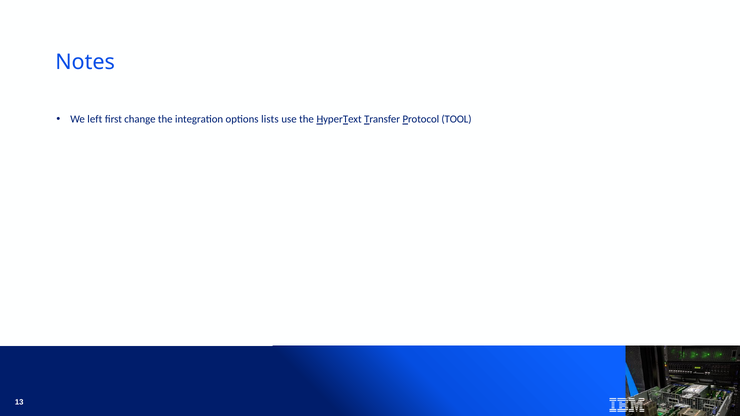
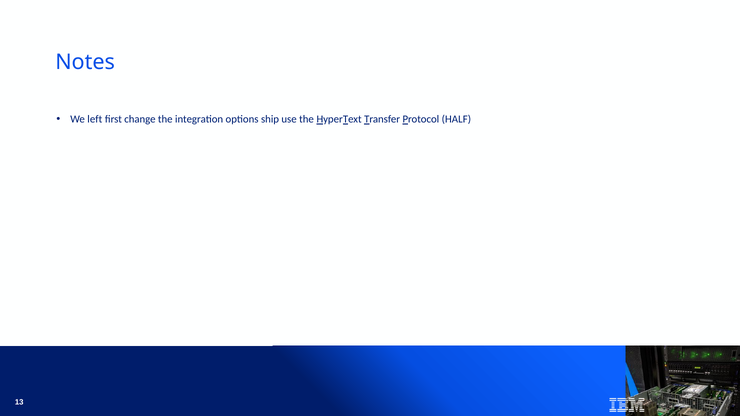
lists: lists -> ship (270, 119)
TOOL: TOOL -> HALF (456, 119)
